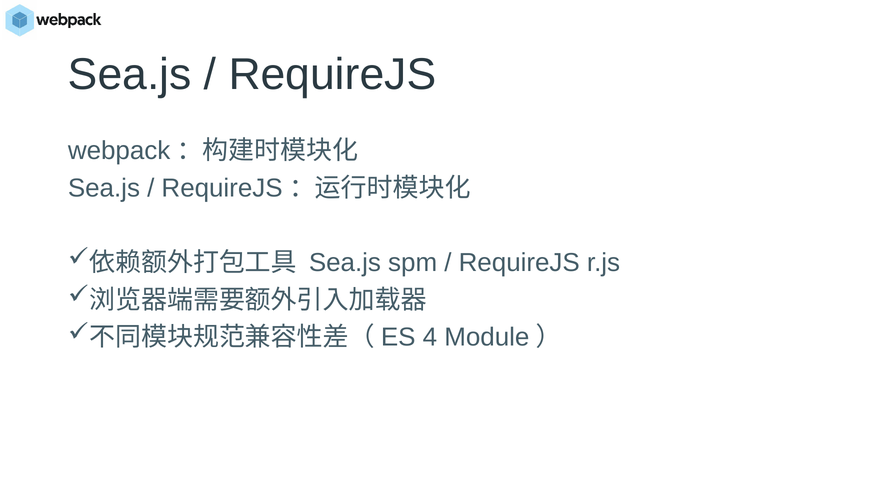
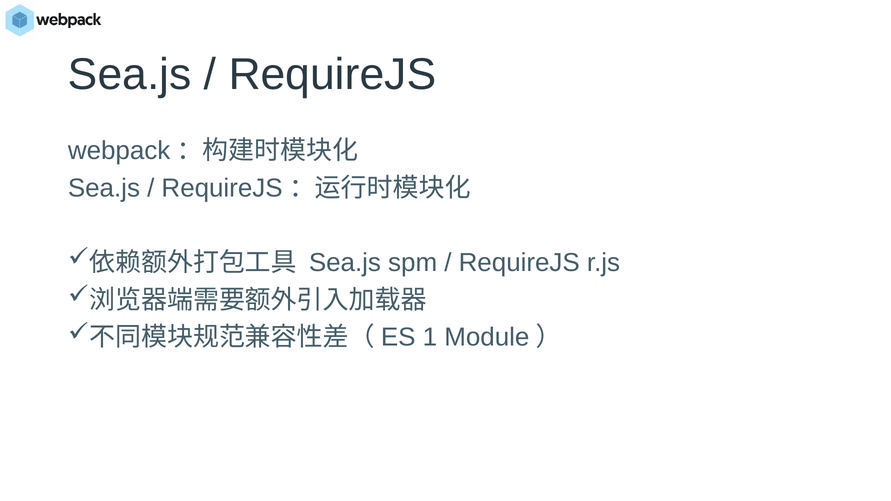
4: 4 -> 1 (430, 337)
